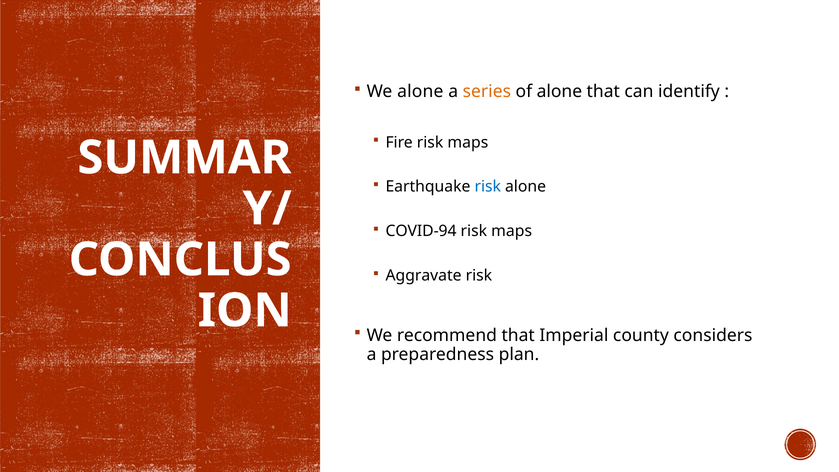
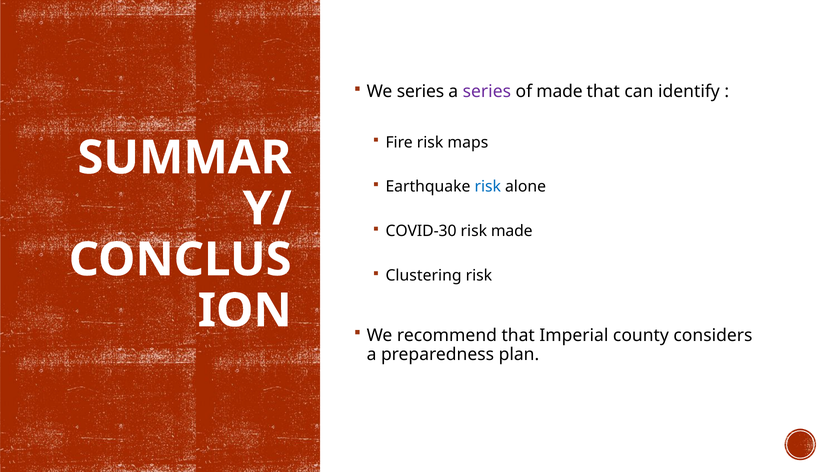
We alone: alone -> series (420, 91)
series colour: orange -> purple (487, 91)
of alone: alone -> made (559, 91)
COVID-94: COVID-94 -> COVID-30 (421, 231)
maps: maps -> made (512, 231)
Aggravate: Aggravate -> Clustering (424, 276)
